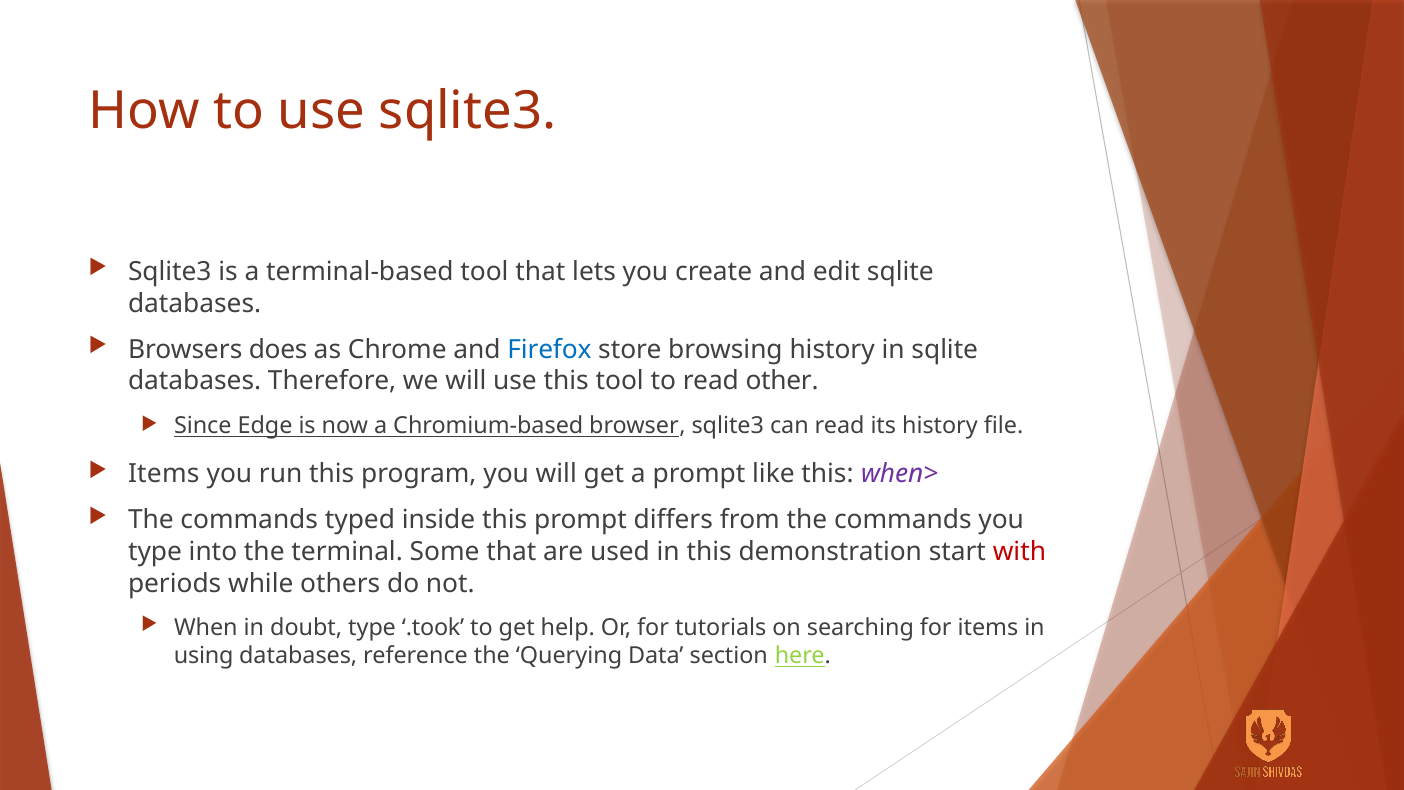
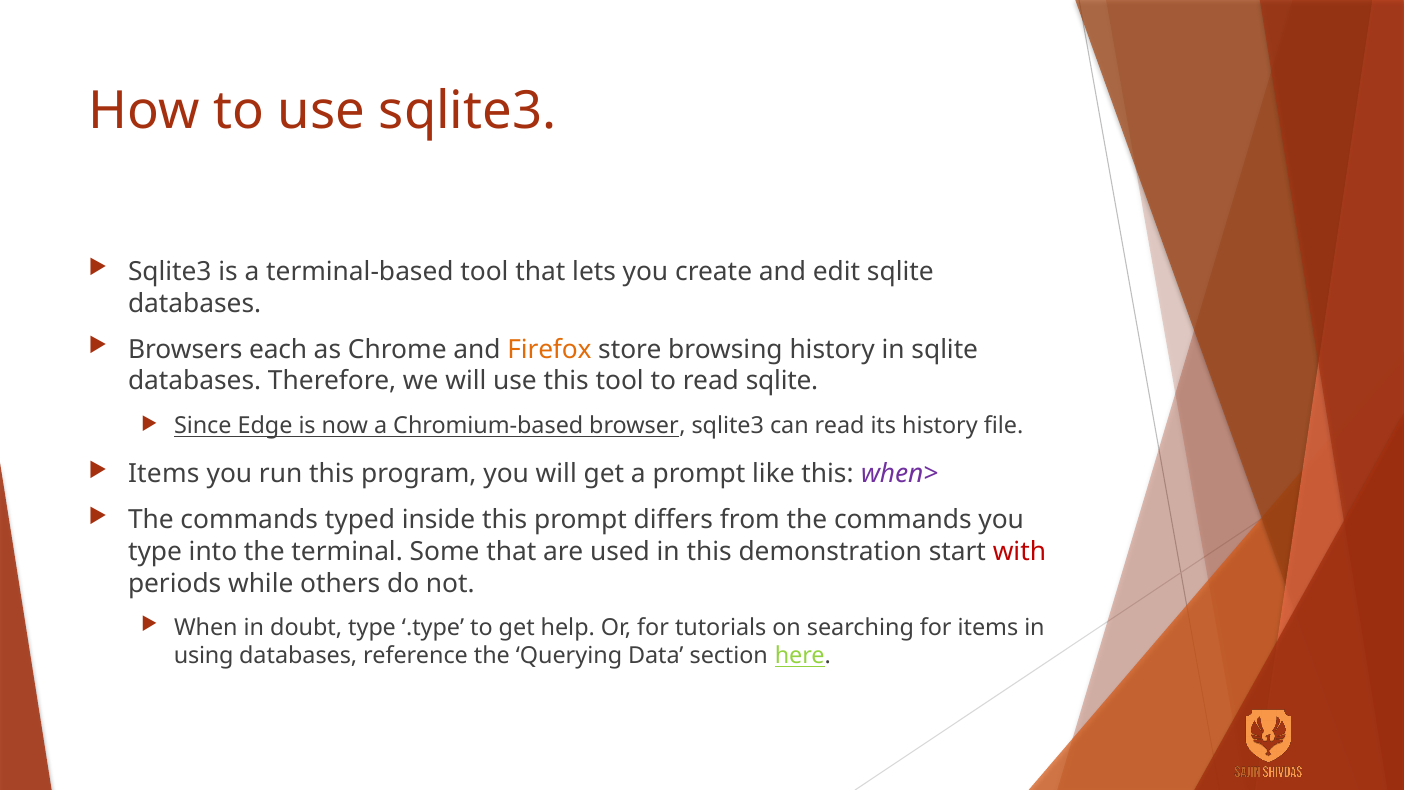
does: does -> each (278, 350)
Firefox colour: blue -> orange (549, 350)
read other: other -> sqlite (782, 381)
.took: .took -> .type (433, 627)
